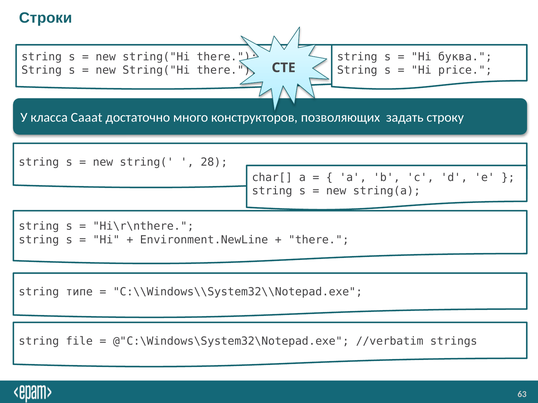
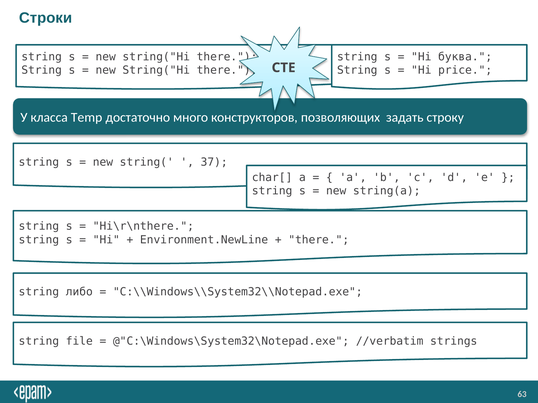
Cаааt: Cаааt -> Temp (87, 118)
28: 28 -> 37 (214, 162)
типе: типе -> либо (79, 292)
